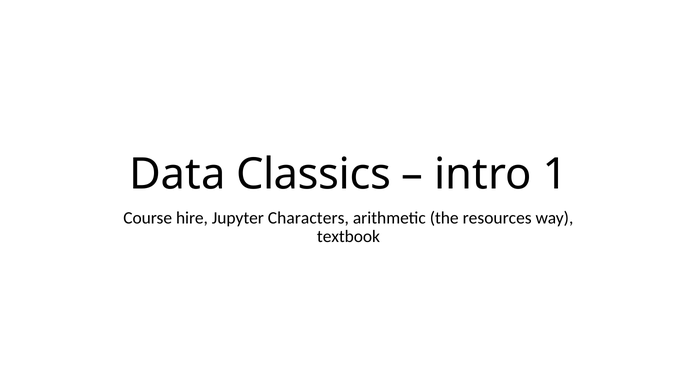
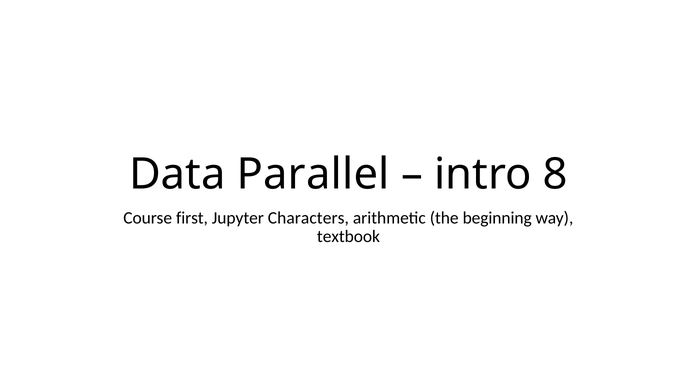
Classics: Classics -> Parallel (313, 174)
1: 1 -> 8 (555, 174)
hire: hire -> first (192, 218)
resources: resources -> beginning (497, 218)
